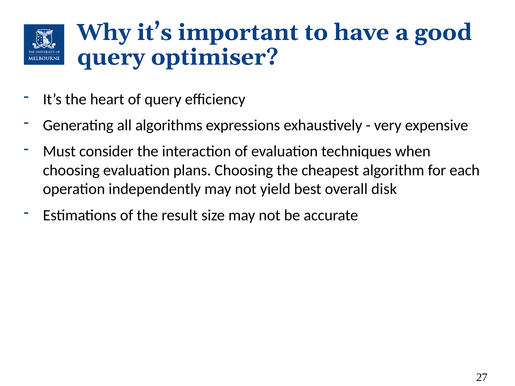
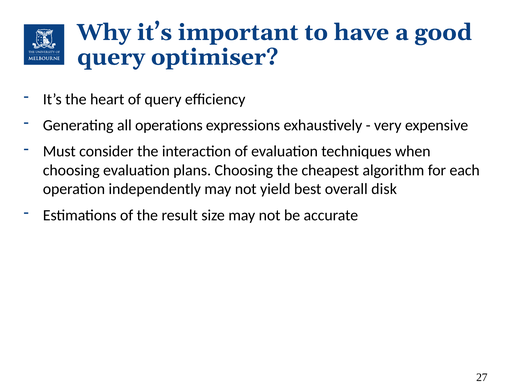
algorithms: algorithms -> operations (169, 125)
